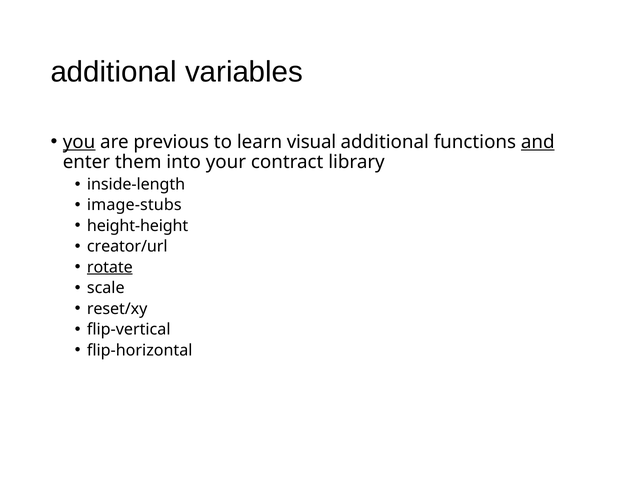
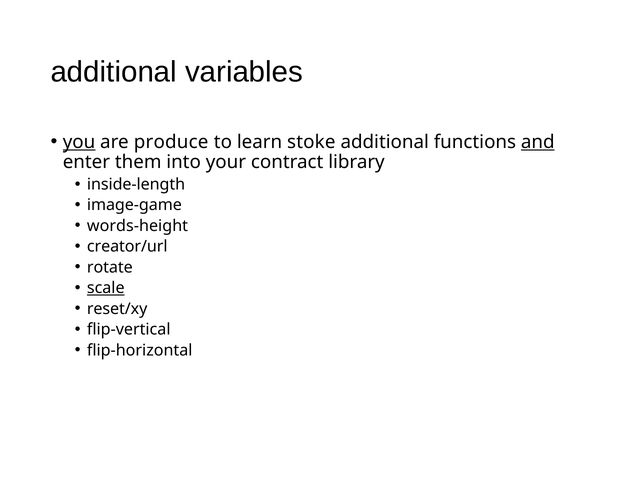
previous: previous -> produce (171, 142)
visual: visual -> stoke (311, 142)
image-stubs: image-stubs -> image-game (134, 205)
height-height: height-height -> words-height (137, 226)
rotate underline: present -> none (110, 267)
scale underline: none -> present (106, 288)
